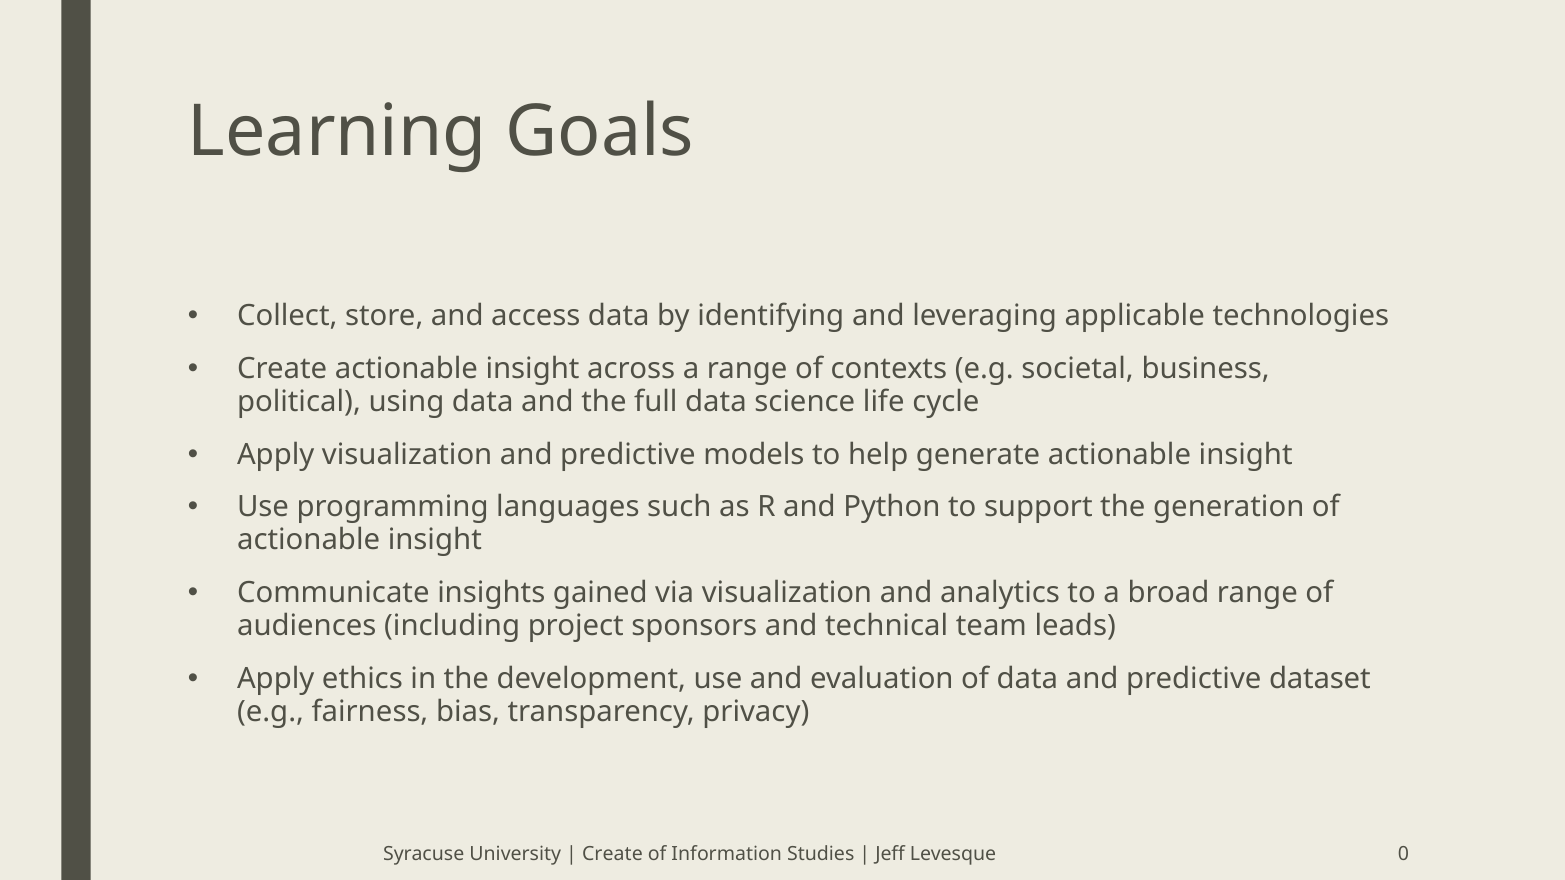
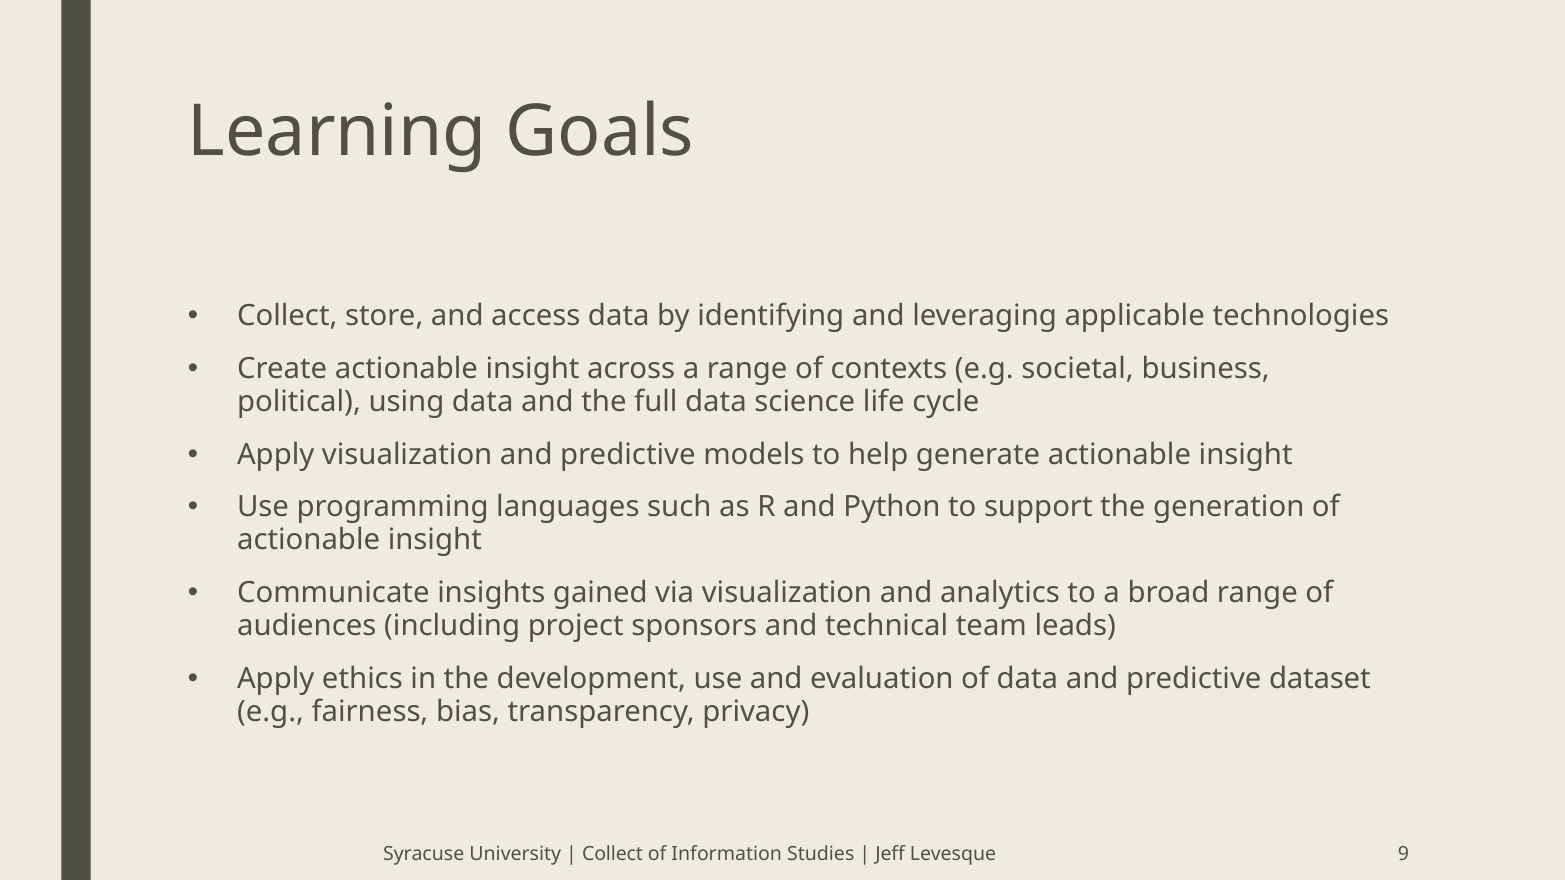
Create: Create -> Collect (613, 854)
0: 0 -> 9 (1404, 854)
